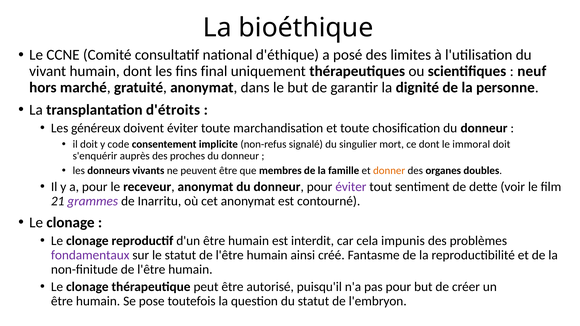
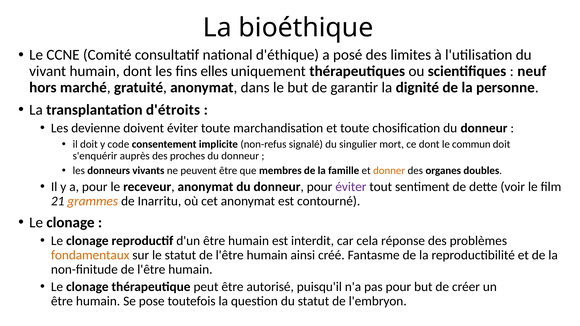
final: final -> elles (214, 71)
généreux: généreux -> devienne (96, 128)
immoral: immoral -> commun (471, 144)
grammes colour: purple -> orange (93, 201)
impunis: impunis -> réponse (403, 241)
fondamentaux colour: purple -> orange (90, 255)
